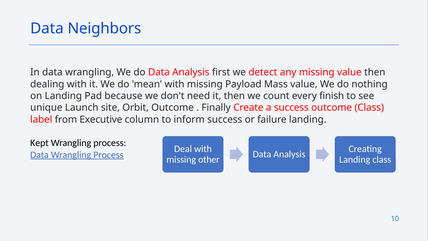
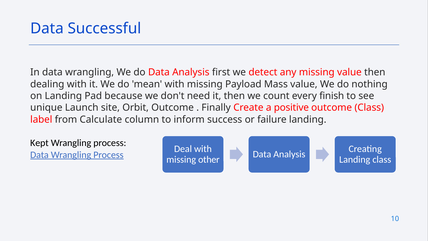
Neighbors: Neighbors -> Successful (104, 29)
a success: success -> positive (291, 108)
Executive: Executive -> Calculate (101, 119)
